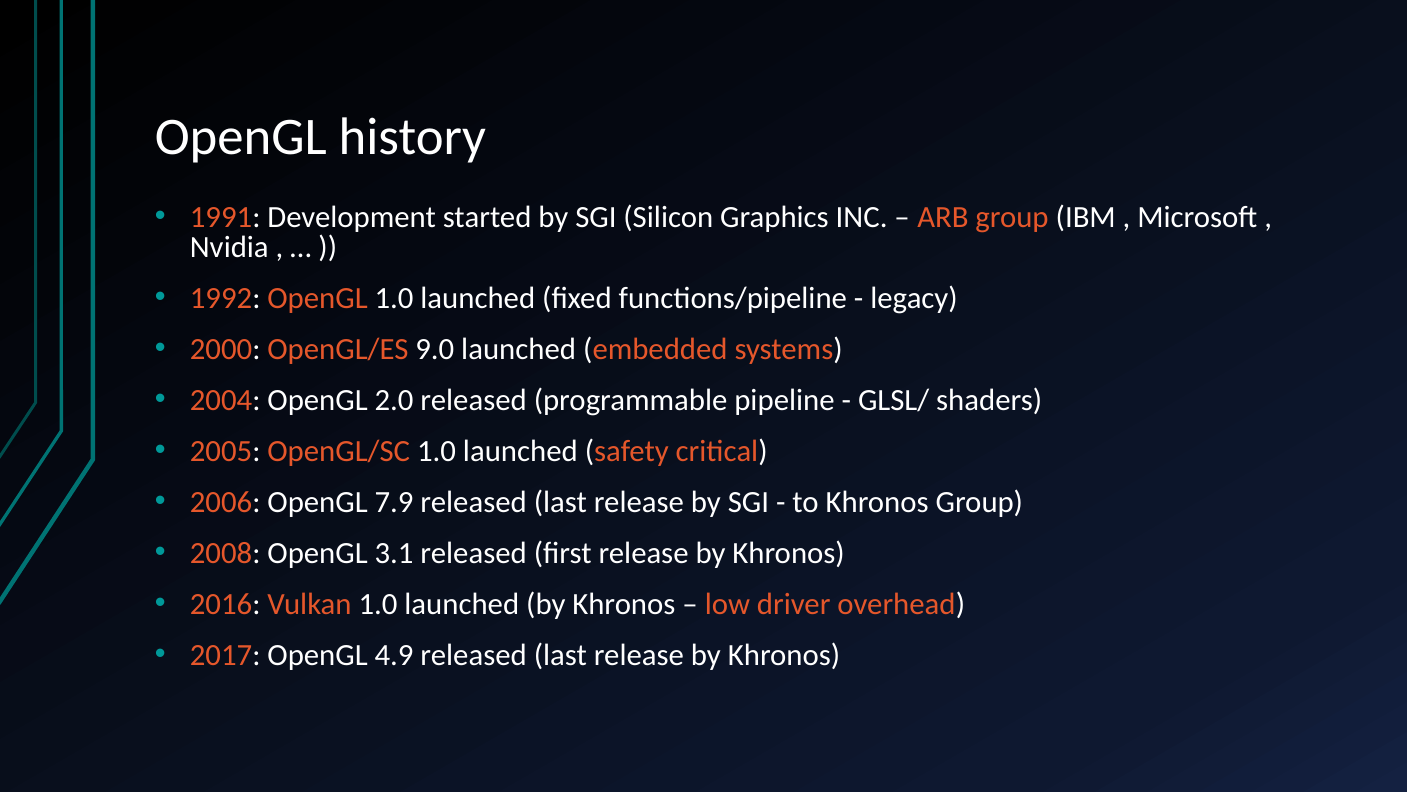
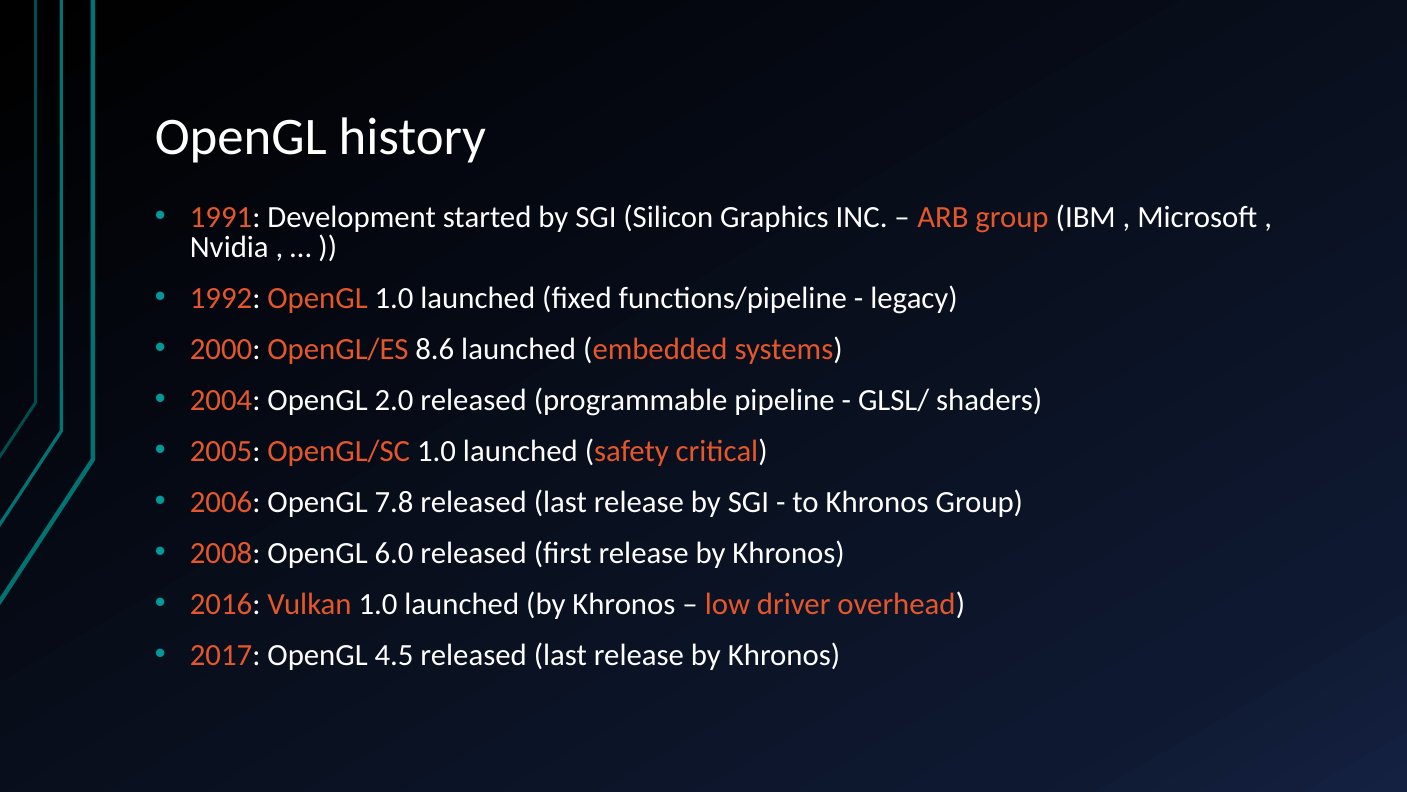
9.0: 9.0 -> 8.6 (435, 349)
7.9: 7.9 -> 7.8 (394, 502)
3.1: 3.1 -> 6.0 (394, 553)
4.9: 4.9 -> 4.5 (394, 655)
